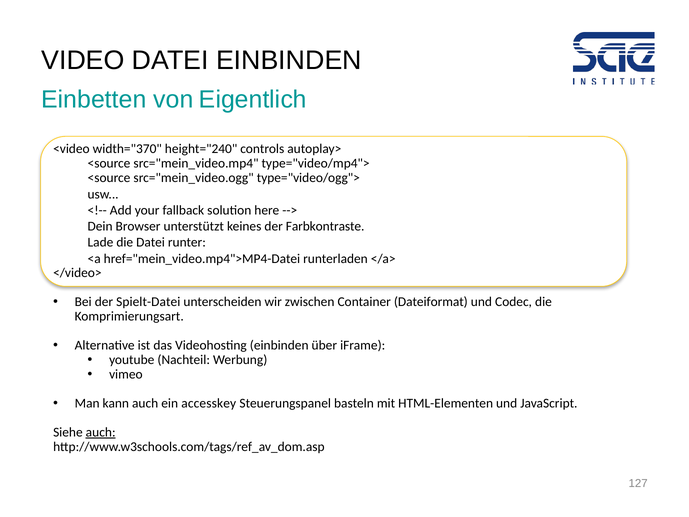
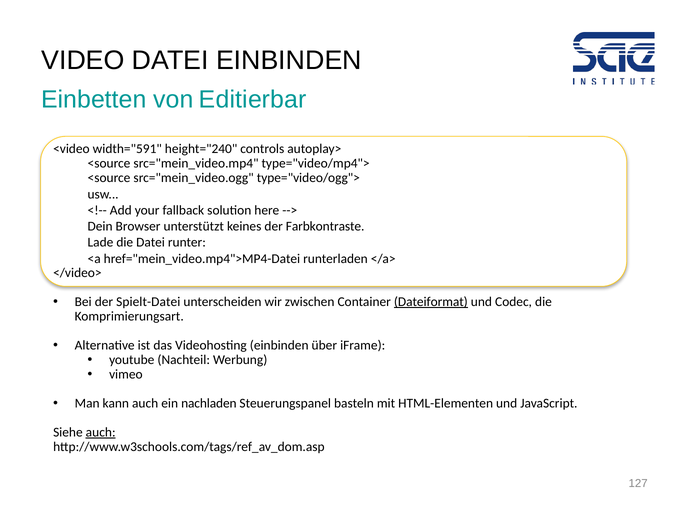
Eigentlich: Eigentlich -> Editierbar (253, 99)
width="370: width="370 -> width="591 (127, 149)
Dateiformat underline: none -> present (431, 302)
accesskey: accesskey -> nachladen (209, 403)
